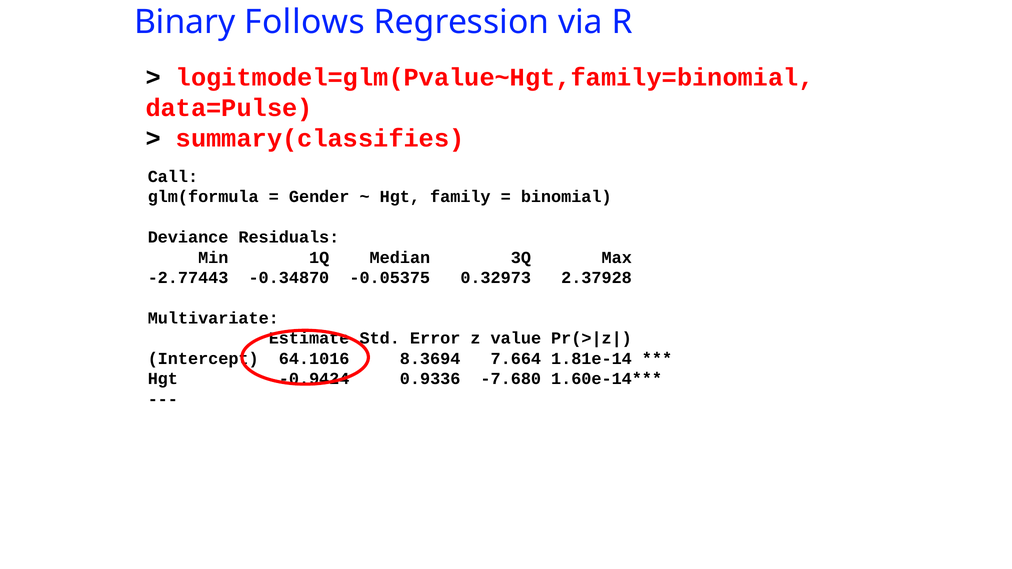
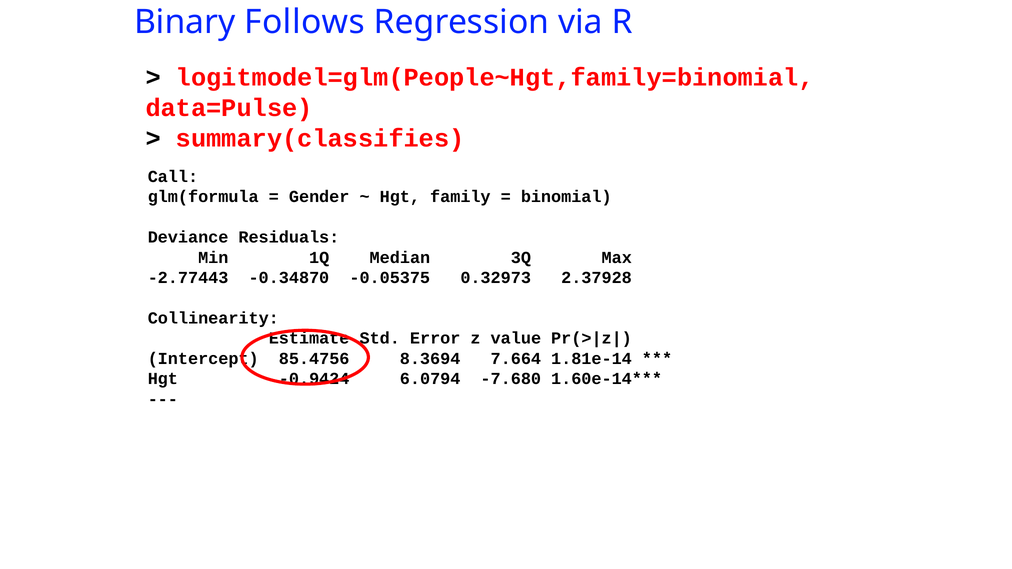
logitmodel=glm(Pvalue~Hgt,family=binomial: logitmodel=glm(Pvalue~Hgt,family=binomial -> logitmodel=glm(People~Hgt,family=binomial (495, 78)
Multivariate: Multivariate -> Collinearity (213, 318)
64.1016: 64.1016 -> 85.4756 (314, 359)
0.9336: 0.9336 -> 6.0794 (430, 379)
